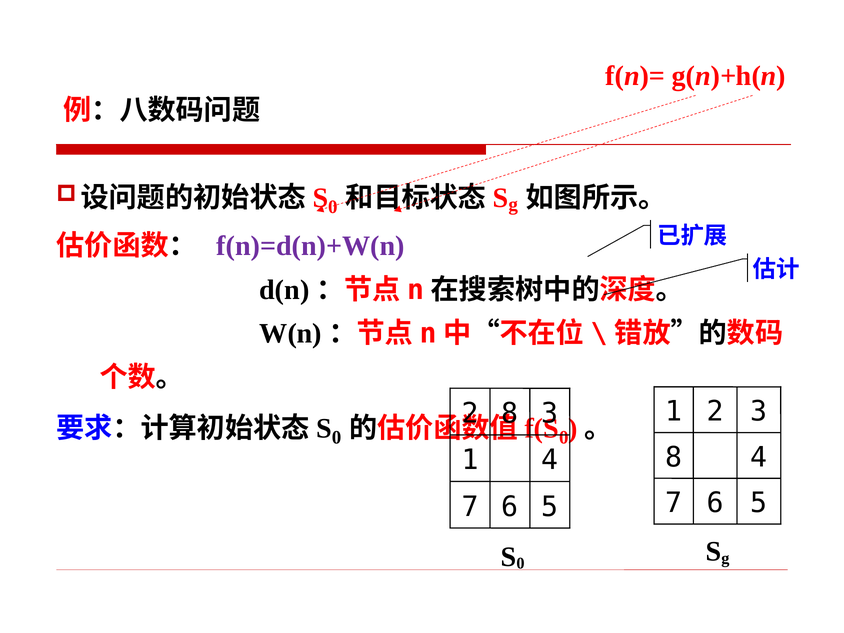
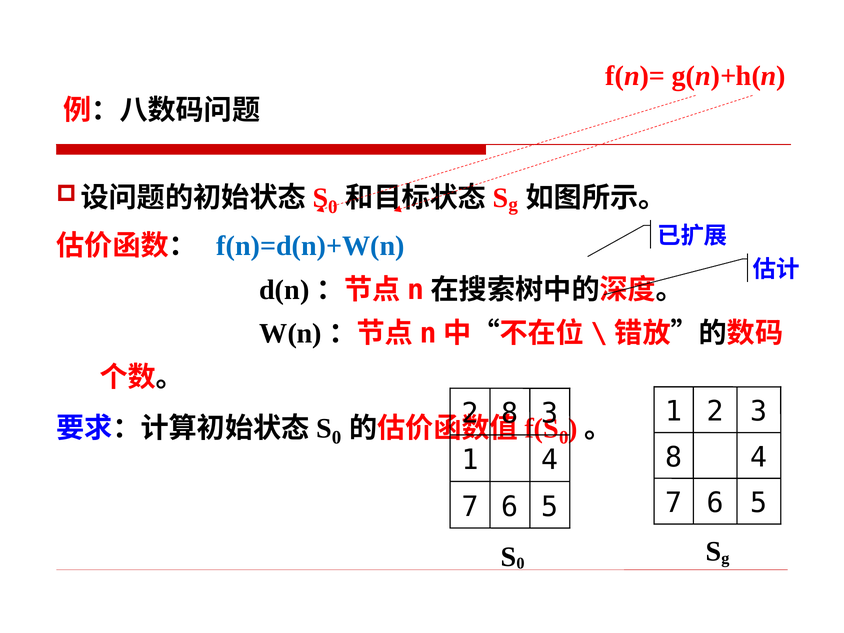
f(n)=d(n)+W(n colour: purple -> blue (310, 246)
